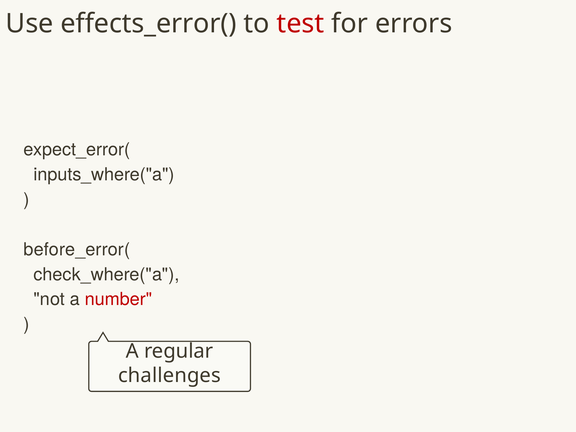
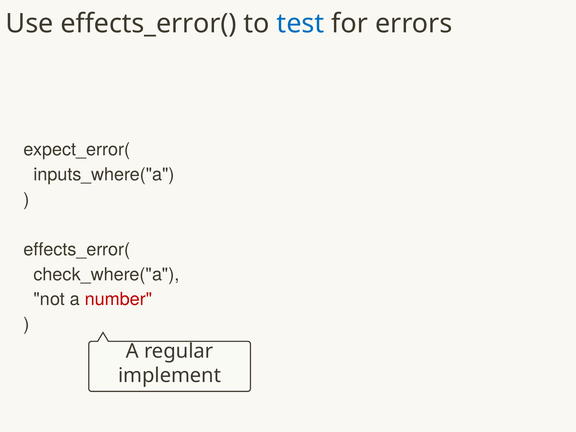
test colour: red -> blue (300, 24)
before_error(: before_error( -> effects_error( (77, 249)
challenges: challenges -> implement (170, 376)
